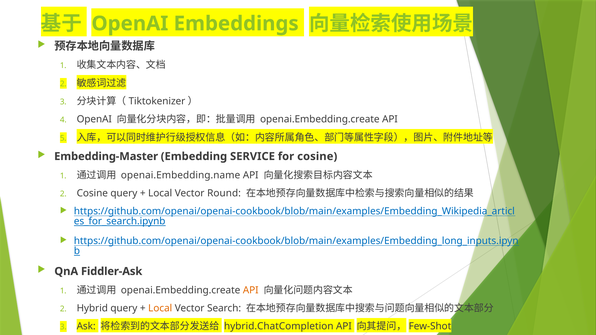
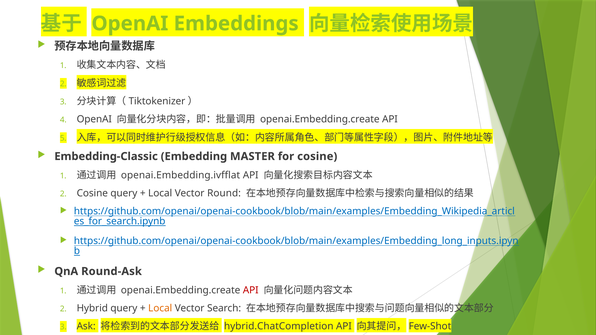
Embedding-Master: Embedding-Master -> Embedding-Classic (106, 156)
SERVICE: SERVICE -> MASTER (252, 156)
openai.Embedding.name: openai.Embedding.name -> openai.Embedding.ivfflat (181, 175)
Fiddler-Ask: Fiddler-Ask -> Round-Ask (112, 272)
API colour: orange -> red (251, 290)
